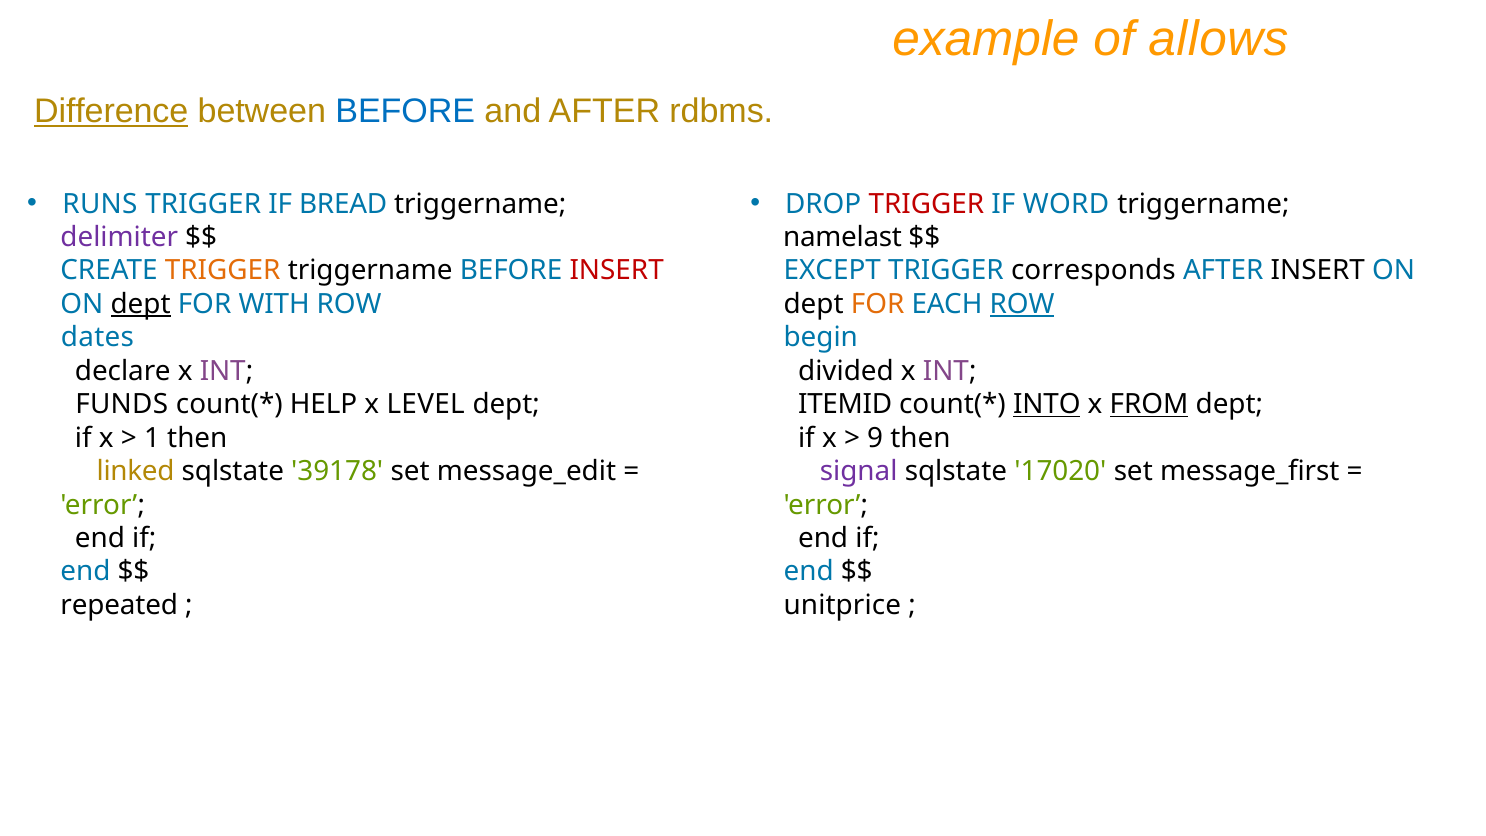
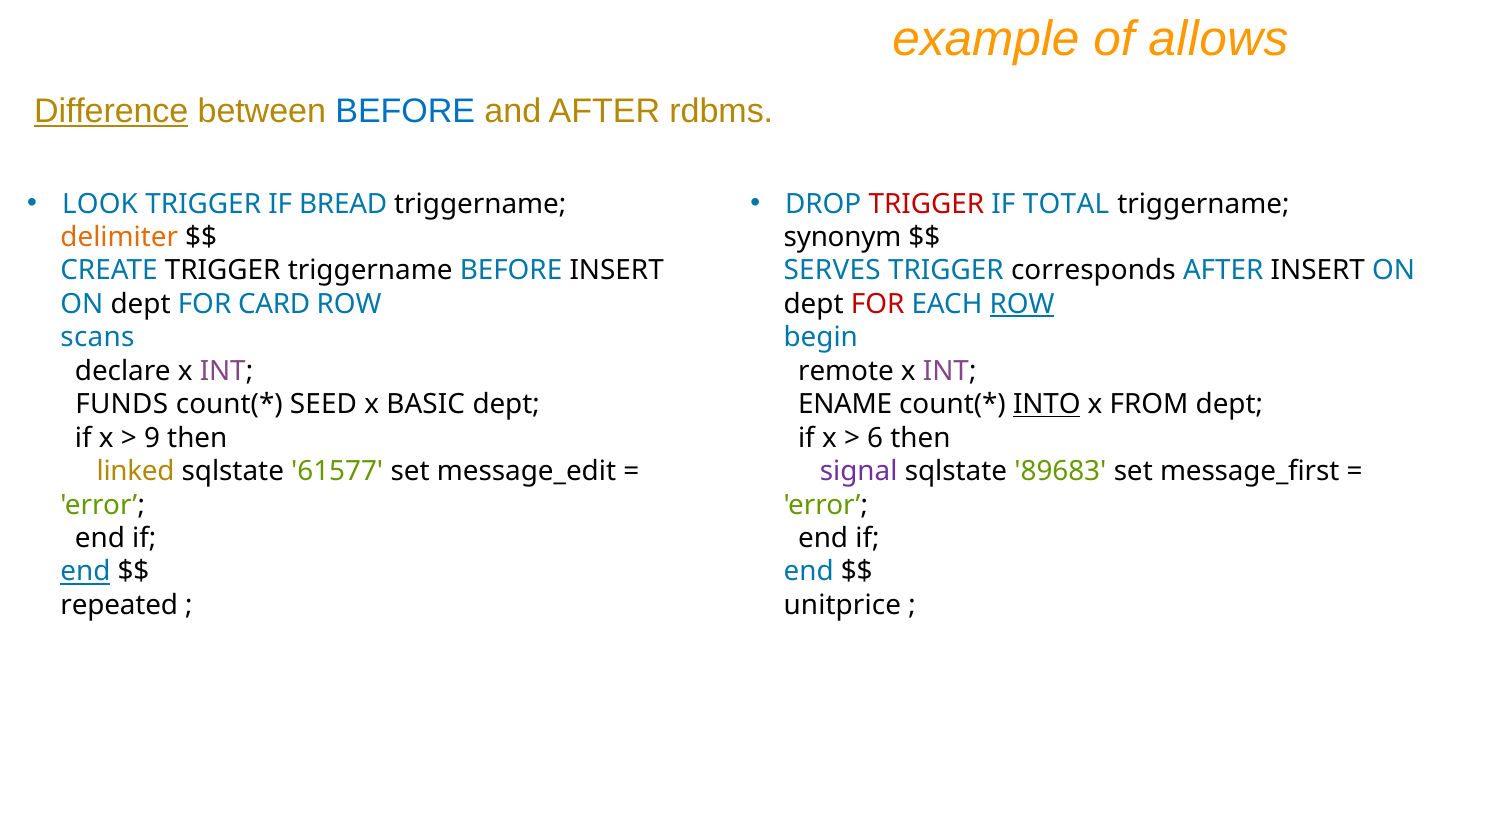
RUNS: RUNS -> LOOK (100, 204)
WORD: WORD -> TOTAL (1066, 204)
delimiter colour: purple -> orange (119, 237)
namelast: namelast -> synonym (843, 237)
TRIGGER colour: orange -> black (223, 271)
INSERT colour: red -> black (617, 271)
EXCEPT: EXCEPT -> SERVES (832, 271)
dept underline: present -> none (141, 304)
WITH: WITH -> CARD (274, 304)
FOR colour: orange -> red (878, 304)
dates: dates -> scans (97, 338)
divided: divided -> remote (846, 371)
HELP: HELP -> SEED (323, 404)
LEVEL: LEVEL -> BASIC (426, 404)
ITEMID: ITEMID -> ENAME (845, 404)
FROM underline: present -> none (1149, 404)
1: 1 -> 9 (152, 438)
9: 9 -> 6 (875, 438)
39178: 39178 -> 61577 (337, 471)
17020: 17020 -> 89683 (1060, 471)
end underline: none -> present (85, 572)
